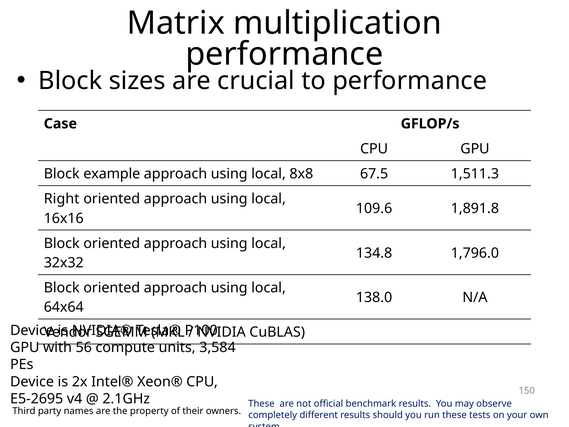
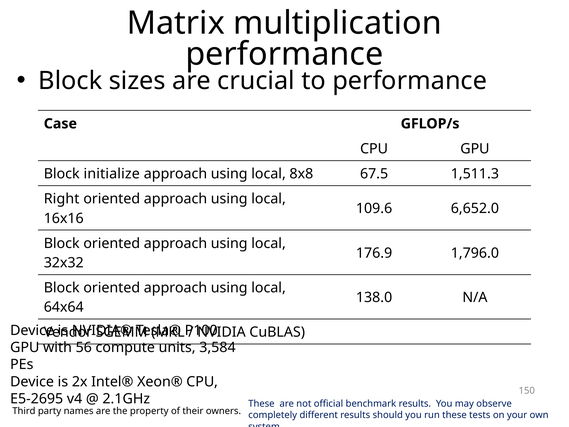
example: example -> initialize (112, 174)
1,891.8: 1,891.8 -> 6,652.0 (475, 209)
134.8: 134.8 -> 176.9 (374, 253)
